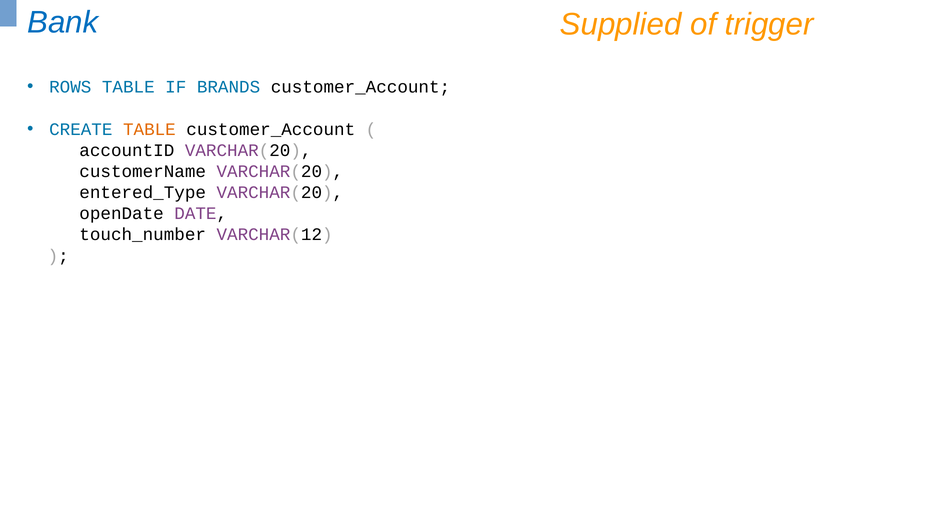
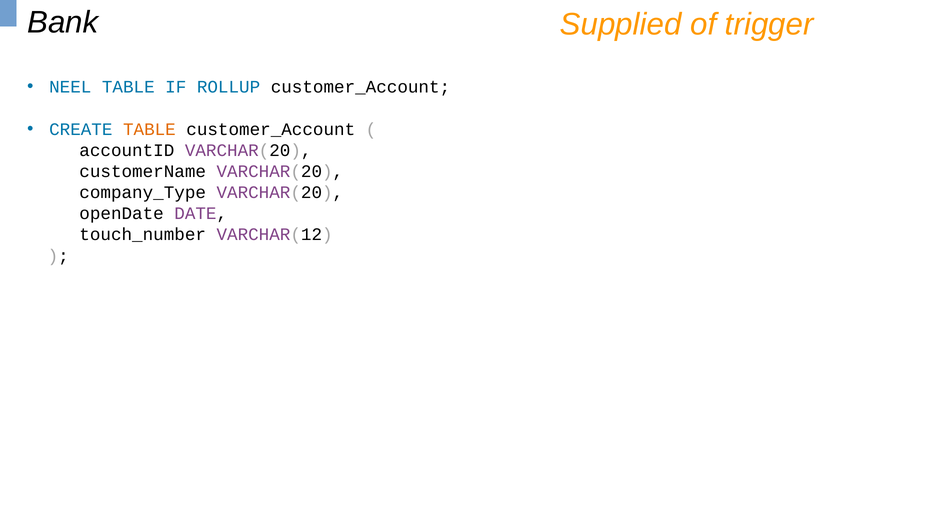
Bank colour: blue -> black (63, 22)
ROWS: ROWS -> NEEL (70, 87)
BRANDS: BRANDS -> ROLLUP (229, 87)
entered_Type: entered_Type -> company_Type (143, 193)
